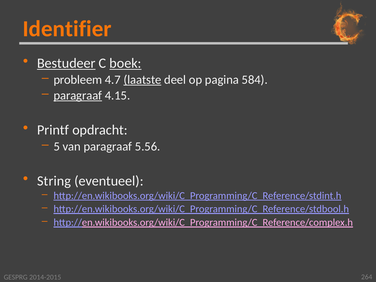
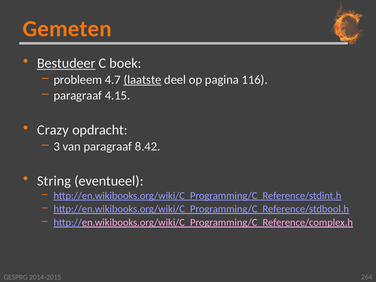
Identifier: Identifier -> Gemeten (67, 29)
boek underline: present -> none (125, 63)
584: 584 -> 116 (255, 80)
paragraaf underline: present -> none (78, 96)
Printf: Printf -> Crazy (53, 130)
5: 5 -> 3 (57, 146)
5.56: 5.56 -> 8.42 (148, 146)
